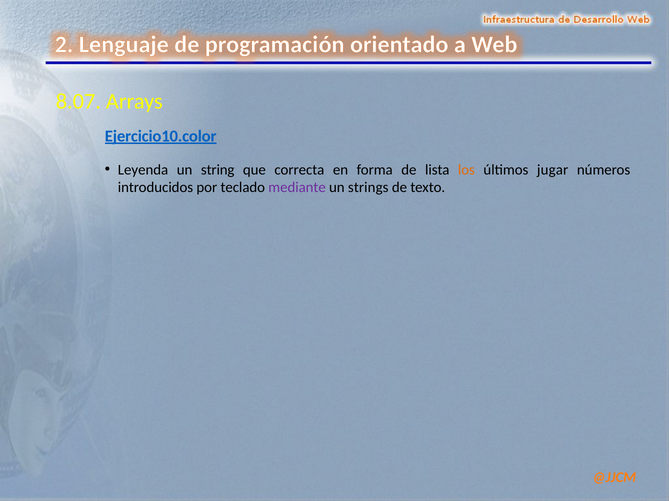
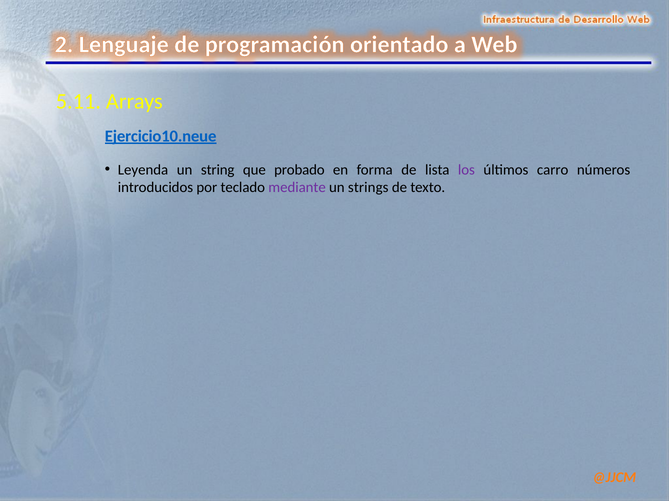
8.07: 8.07 -> 5.11 (78, 102)
Ejercicio10.color: Ejercicio10.color -> Ejercicio10.neue (161, 136)
correcta: correcta -> probado (299, 170)
los colour: orange -> purple (466, 170)
jugar: jugar -> carro (553, 170)
